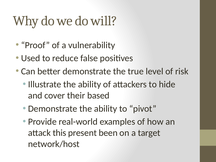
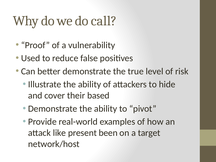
will: will -> call (104, 21)
this: this -> like (59, 133)
